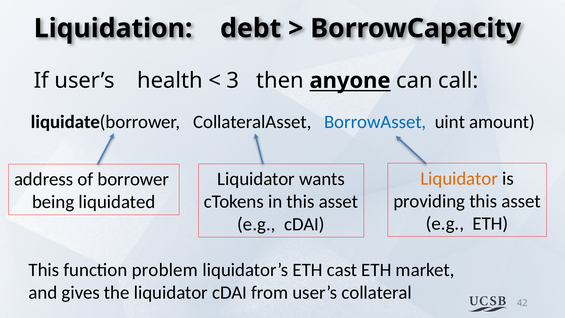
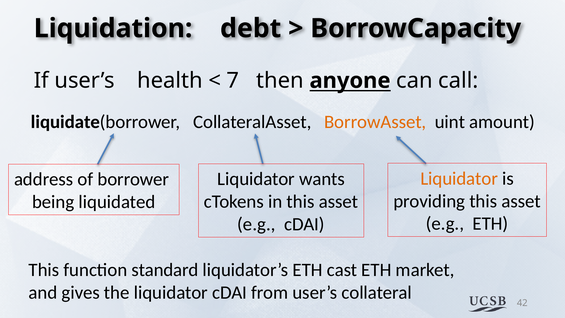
3: 3 -> 7 (233, 81)
BorrowAsset colour: blue -> orange (375, 122)
problem: problem -> standard (165, 270)
